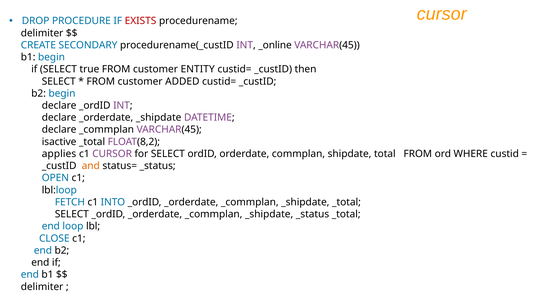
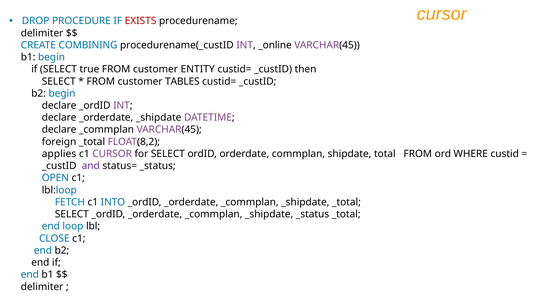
SECONDARY: SECONDARY -> COMBINING (88, 45)
ADDED: ADDED -> TABLES (182, 82)
isactive: isactive -> foreign (59, 142)
and colour: orange -> purple (91, 166)
